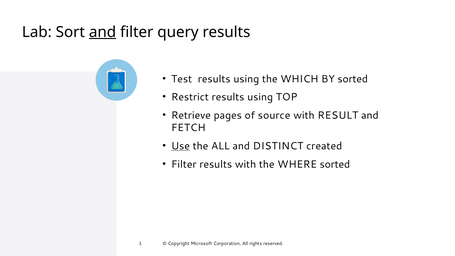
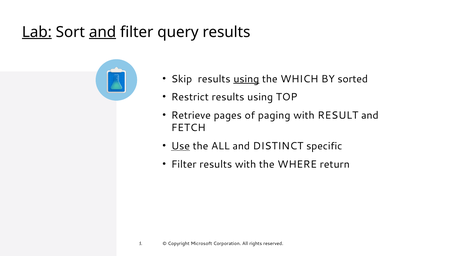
Lab underline: none -> present (37, 32)
Test: Test -> Skip (182, 79)
using underline: none -> present (246, 79)
source: source -> paging (274, 115)
created: created -> specific (324, 146)
WHERE sorted: sorted -> return (335, 164)
